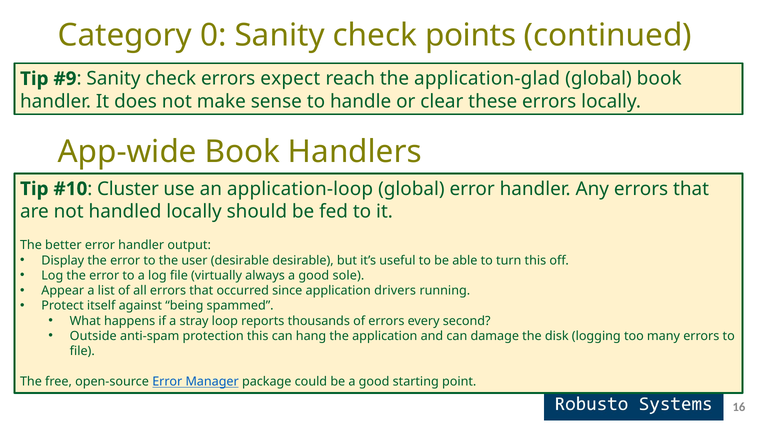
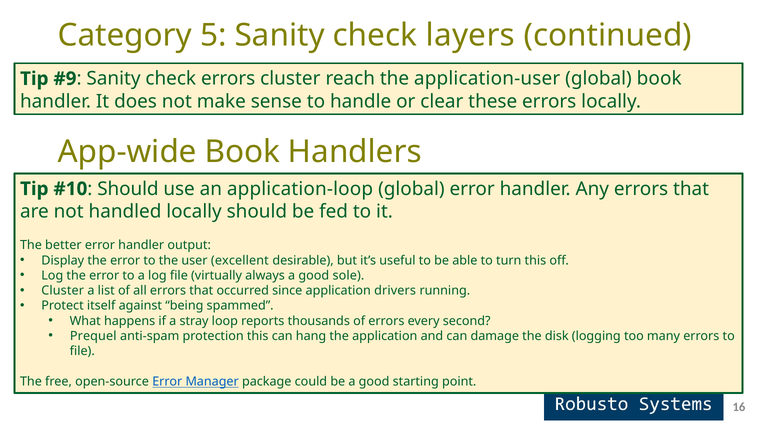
0: 0 -> 5 (213, 35)
points: points -> layers (470, 35)
errors expect: expect -> cluster (290, 79)
application-glad: application-glad -> application-user (487, 79)
Cluster: Cluster -> Should (128, 189)
user desirable: desirable -> excellent (240, 260)
Appear: Appear -> Cluster (63, 290)
Outside: Outside -> Prequel (93, 336)
